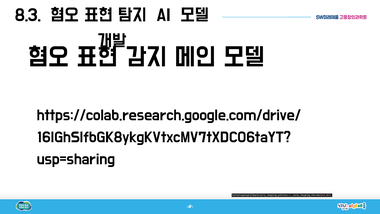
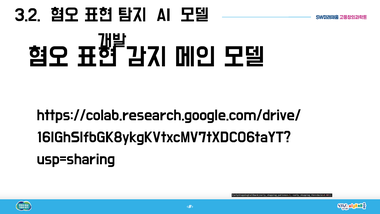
8.3: 8.3 -> 3.2 (28, 15)
